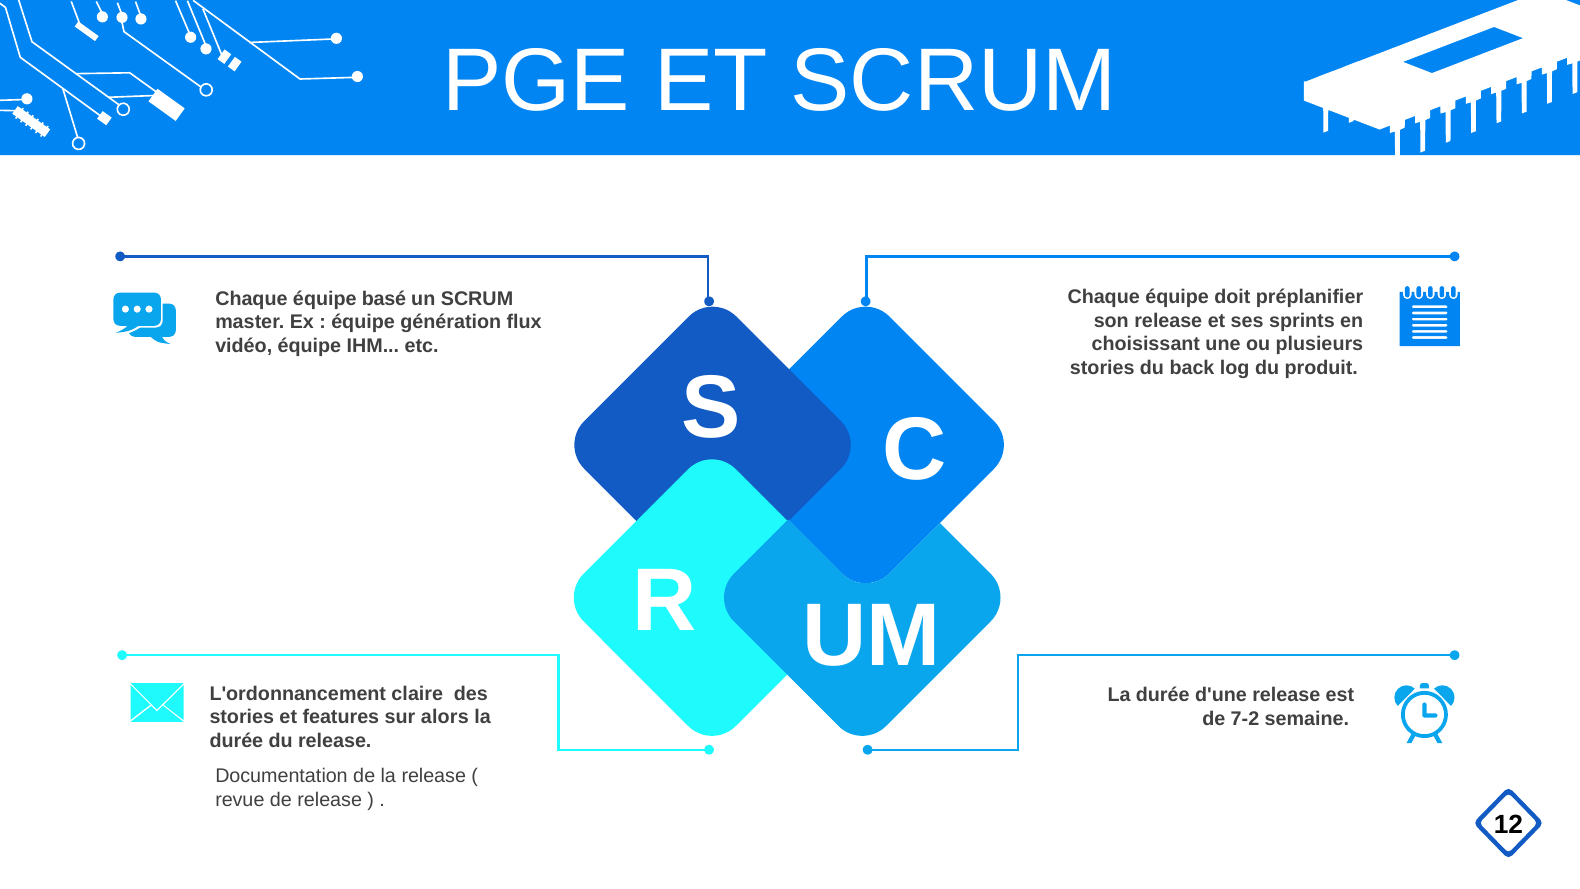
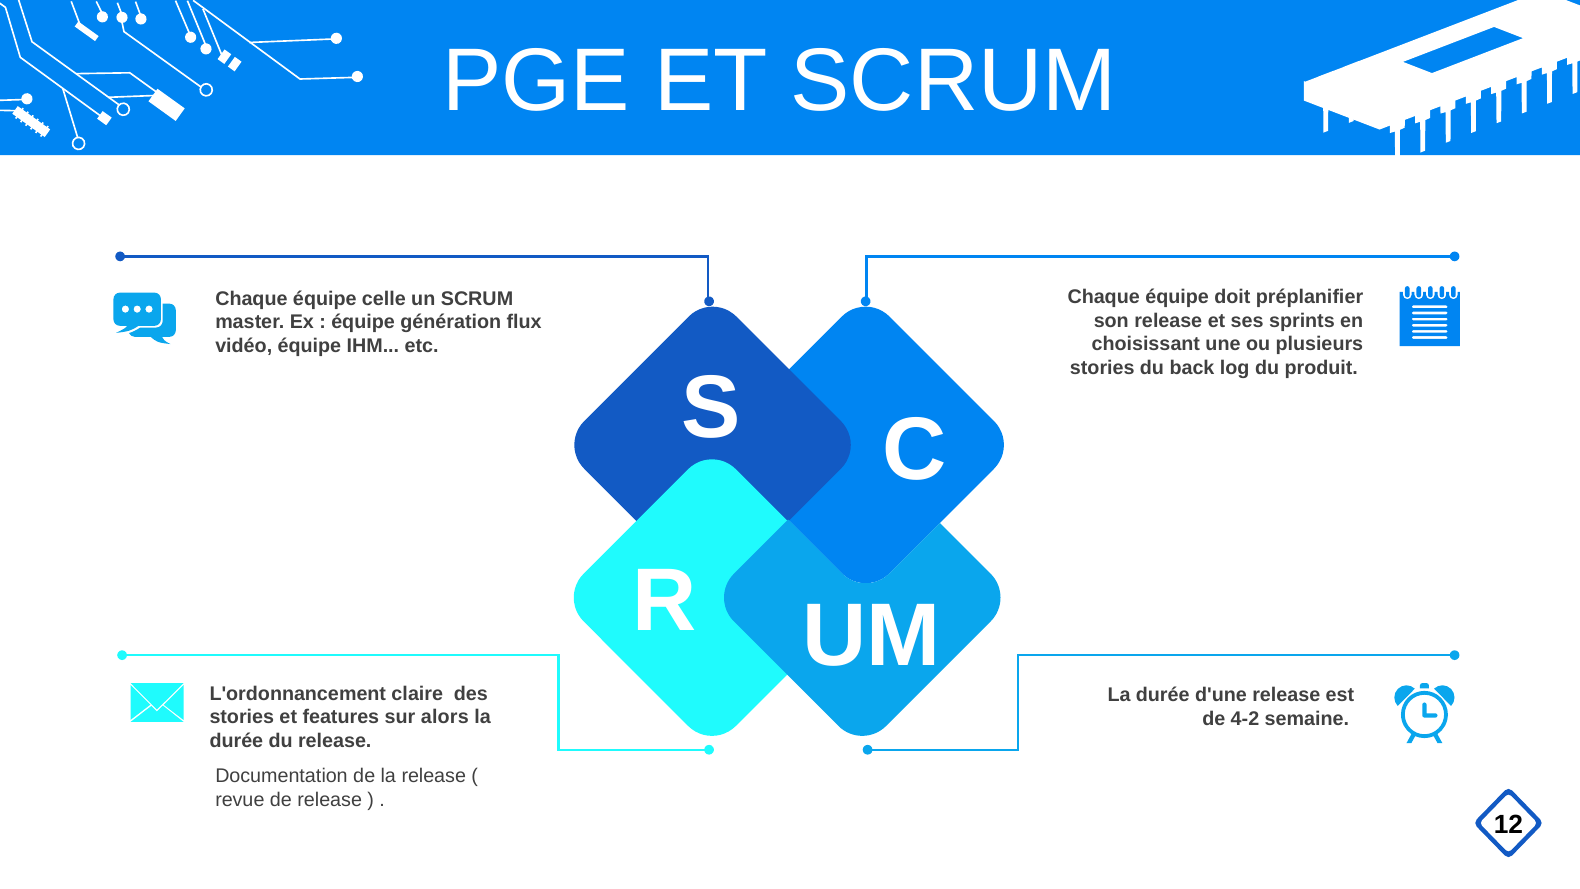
basé: basé -> celle (384, 298)
7-2: 7-2 -> 4-2 (1245, 719)
